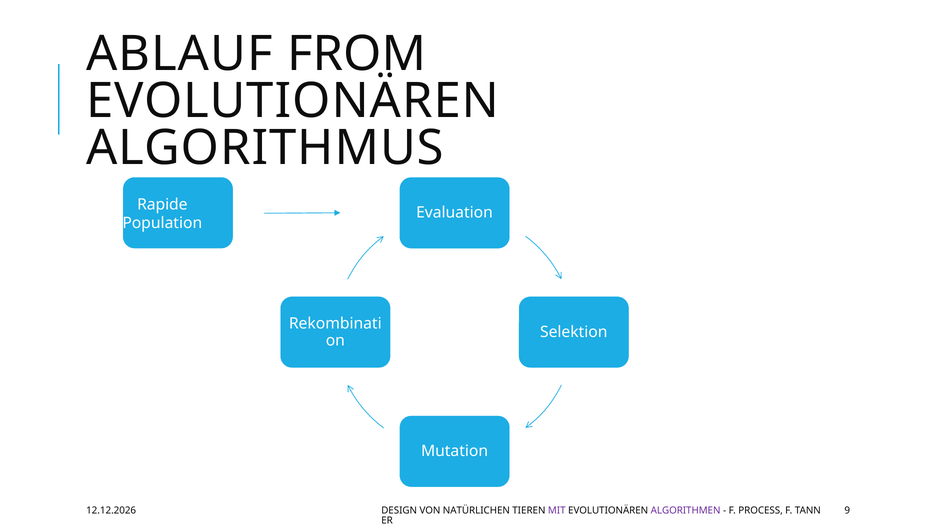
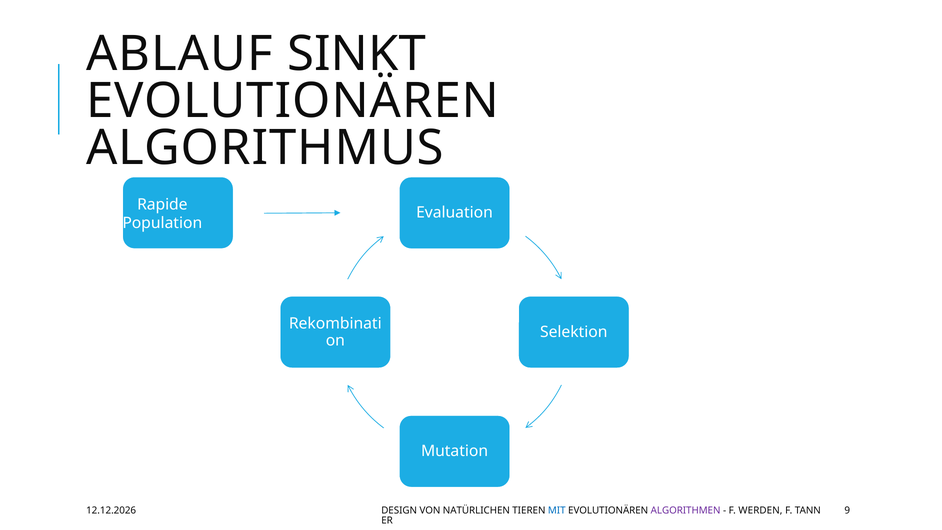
FROM: FROM -> SINKT (357, 54)
MIT colour: purple -> blue (557, 510)
PROCESS: PROCESS -> WERDEN (760, 510)
